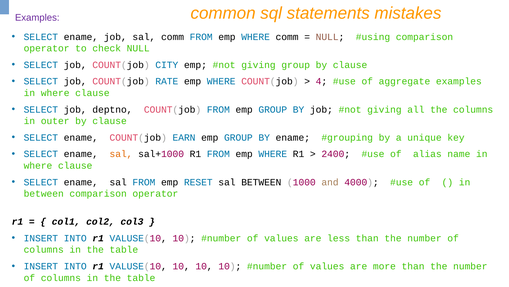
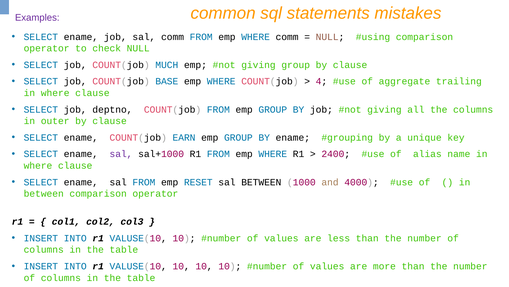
CITY: CITY -> MUCH (167, 65)
RATE: RATE -> BASE (167, 81)
aggregate examples: examples -> trailing (459, 81)
sal colour: orange -> purple (121, 154)
